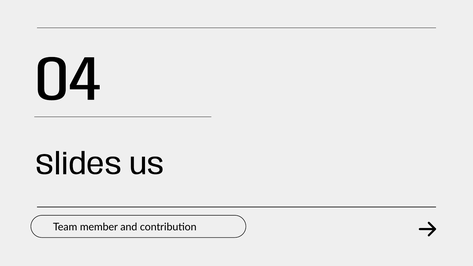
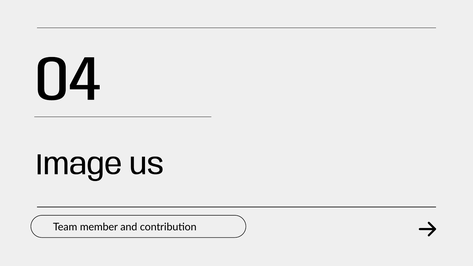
Slides: Slides -> Image (79, 164)
